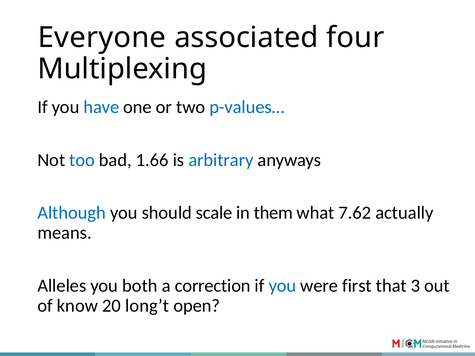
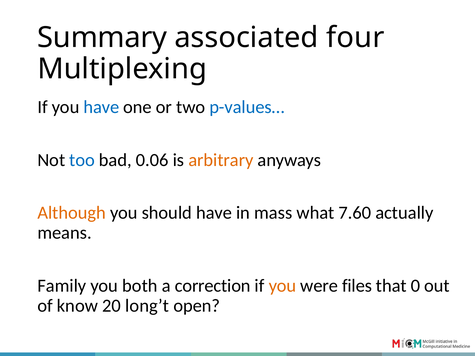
Everyone: Everyone -> Summary (102, 37)
1.66: 1.66 -> 0.06 (152, 160)
arbitrary colour: blue -> orange (221, 160)
Although colour: blue -> orange (72, 213)
should scale: scale -> have (214, 213)
them: them -> mass (273, 213)
7.62: 7.62 -> 7.60 (355, 213)
Alleles: Alleles -> Family (62, 286)
you colour: blue -> orange (282, 286)
first: first -> files (357, 286)
3: 3 -> 0 (415, 286)
